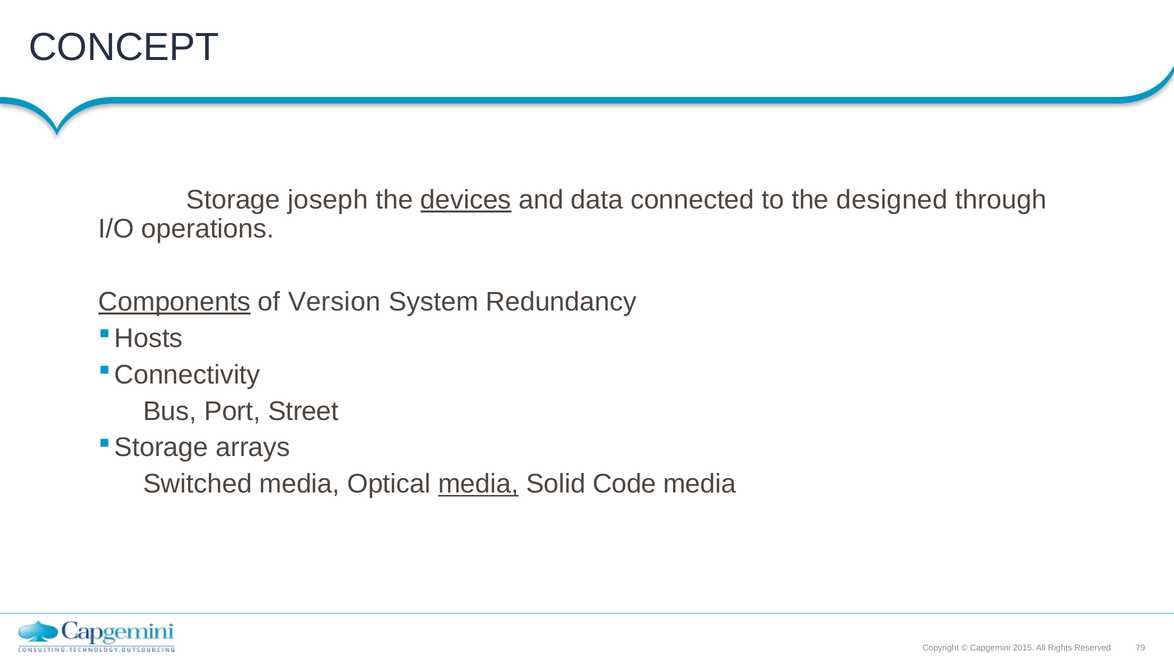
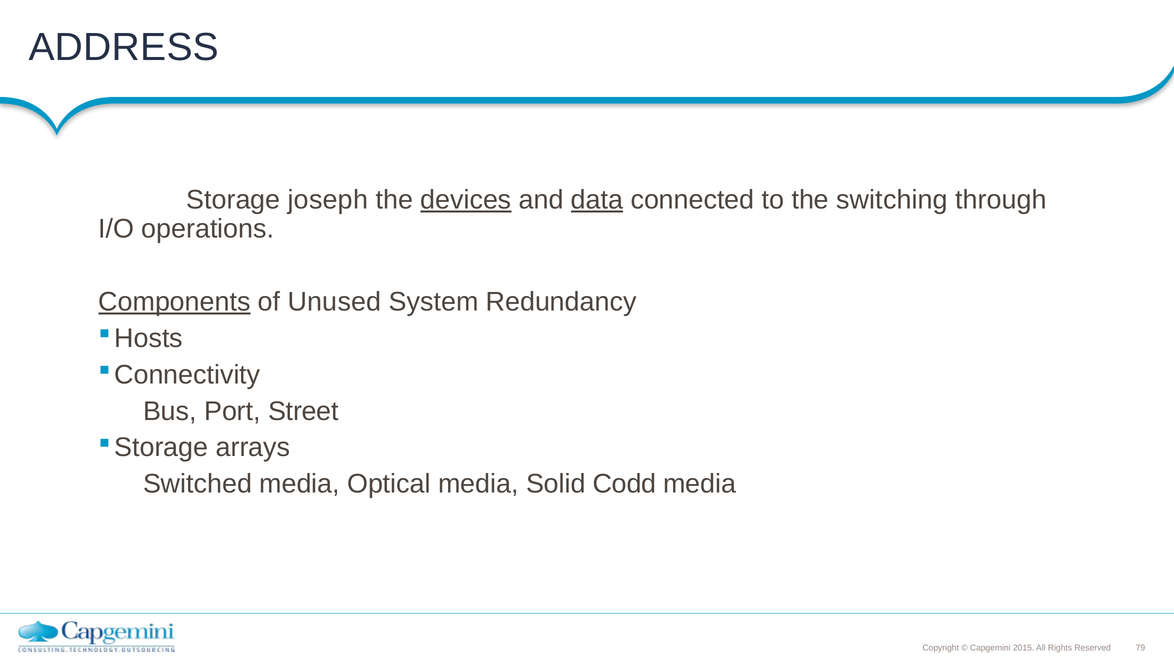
CONCEPT: CONCEPT -> ADDRESS (124, 47)
data underline: none -> present (597, 200)
designed: designed -> switching (892, 200)
Version: Version -> Unused (334, 302)
media underline: present -> none (478, 484)
Code: Code -> Codd (624, 484)
